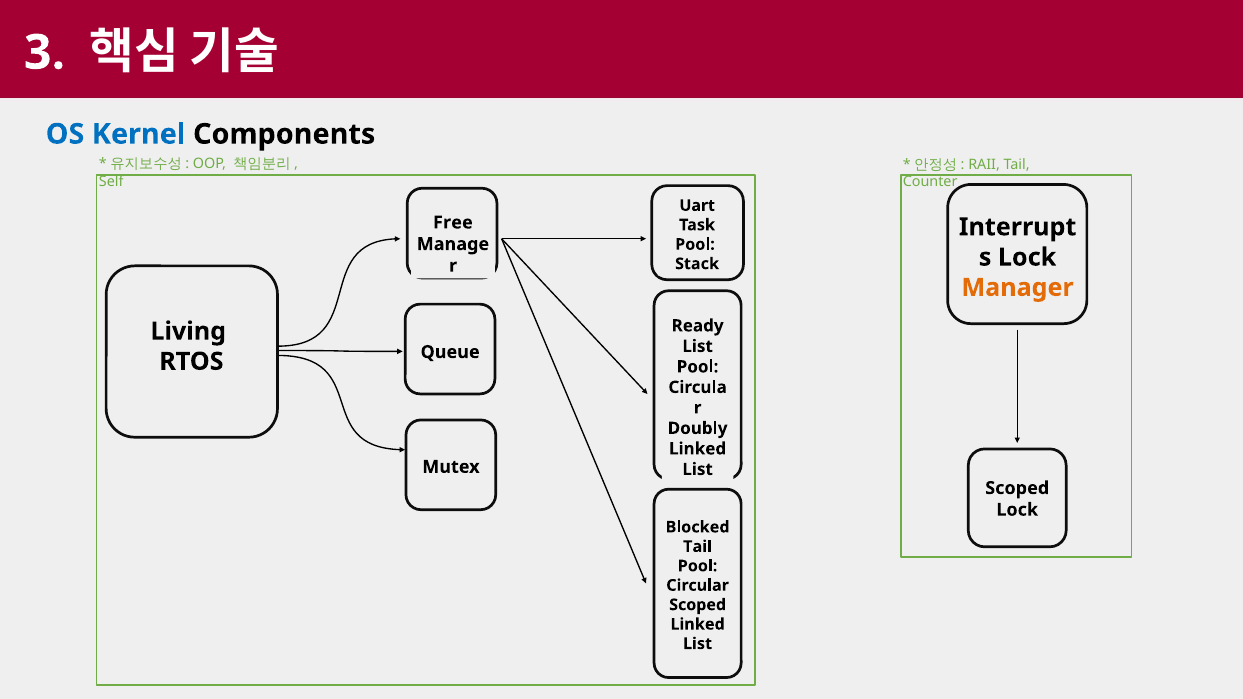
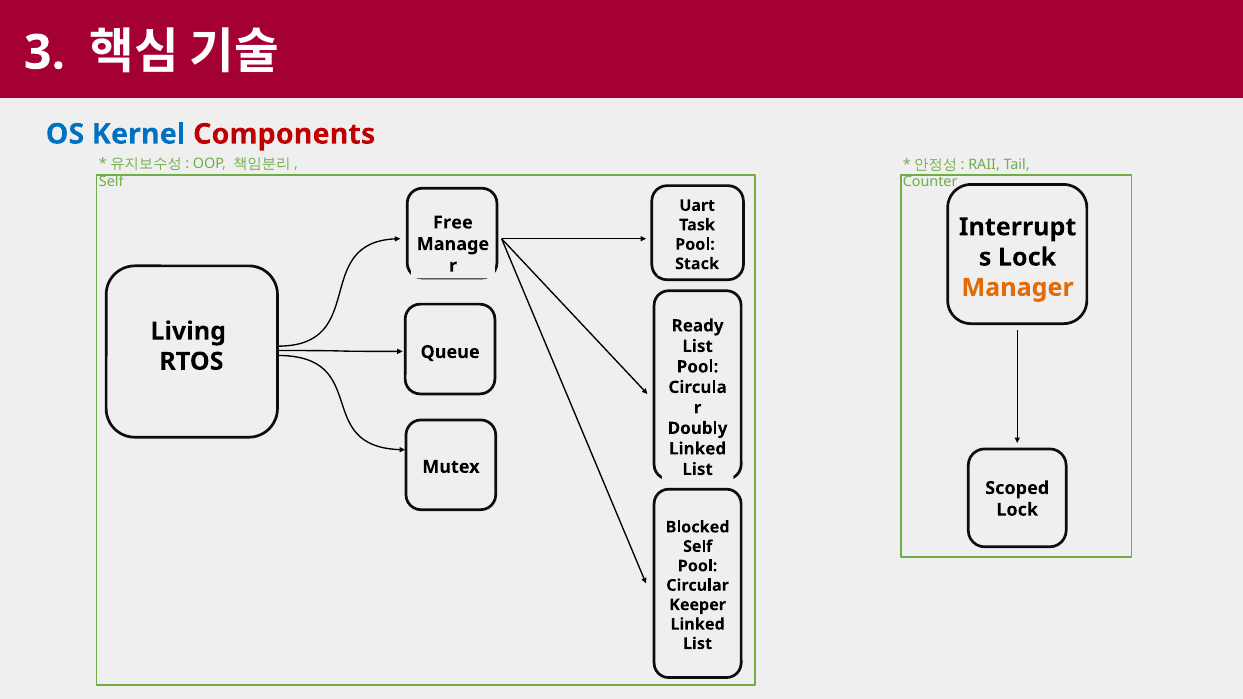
Components colour: black -> red (284, 134)
Tail: Tail -> Self (698, 546)
Scoped: Scoped -> Keeper (698, 605)
